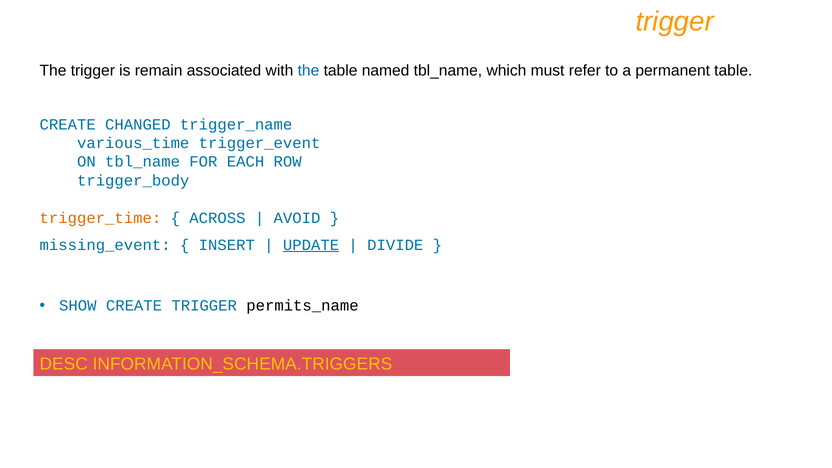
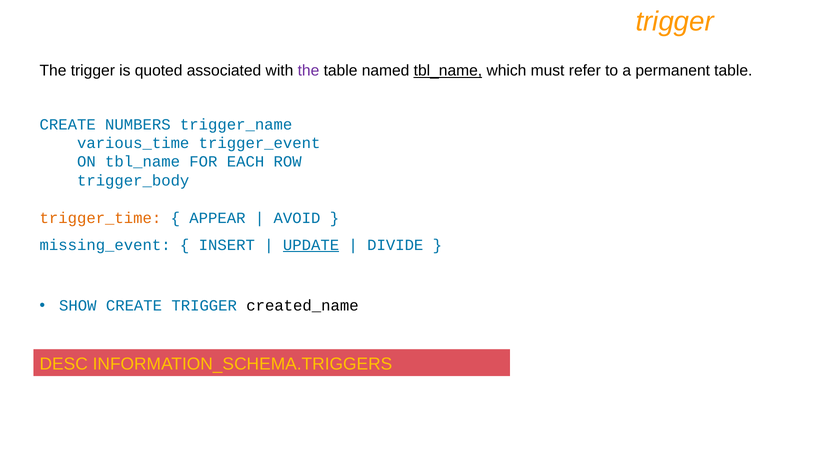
remain: remain -> quoted (159, 71)
the colour: blue -> purple (308, 71)
tbl_name underline: none -> present (448, 71)
CHANGED: CHANGED -> NUMBERS (138, 124)
ACROSS: ACROSS -> APPEAR (217, 218)
permits_name: permits_name -> created_name (302, 306)
